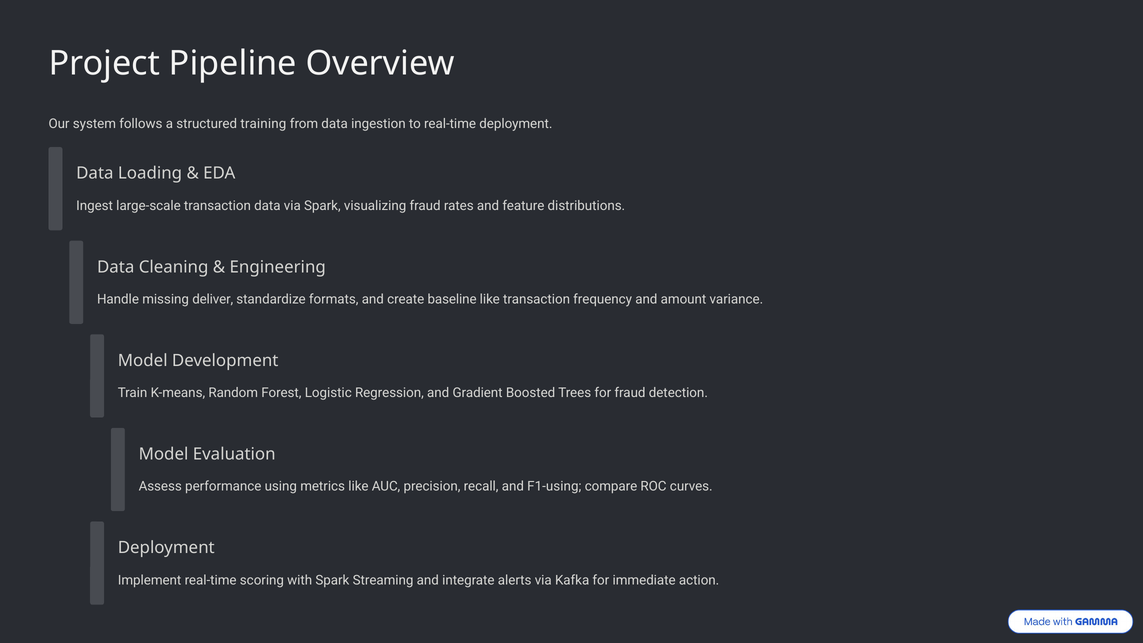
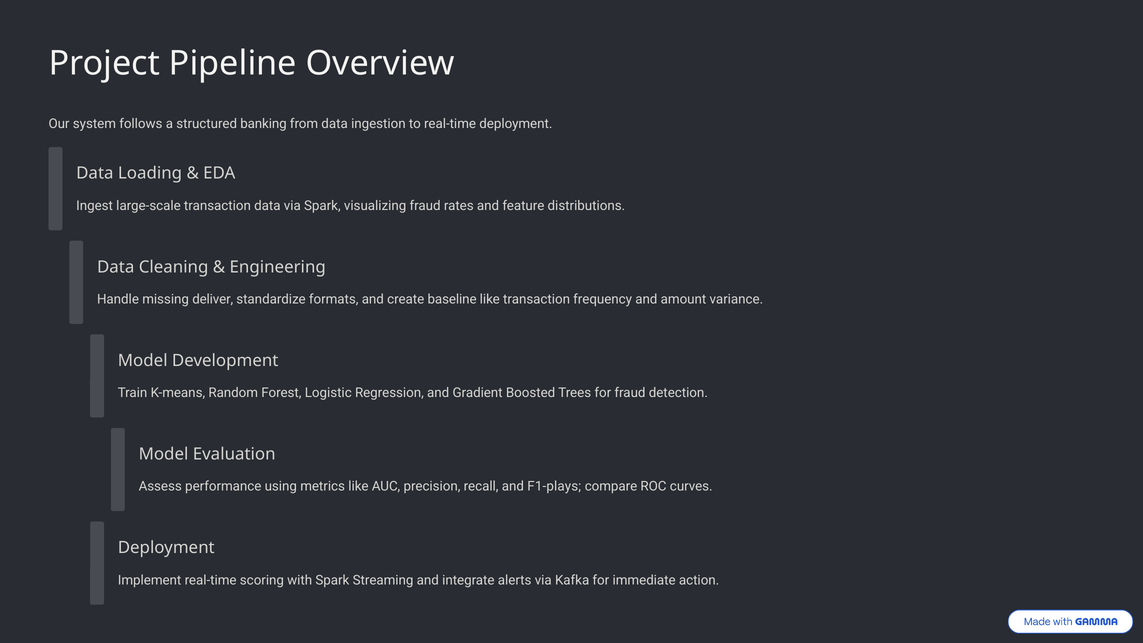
training: training -> banking (263, 124)
F1-using: F1-using -> F1-plays (554, 486)
